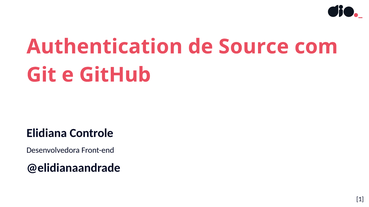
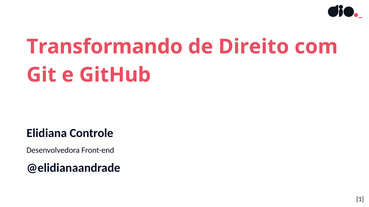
Authentication: Authentication -> Transformando (105, 47)
Source: Source -> Direito (254, 47)
